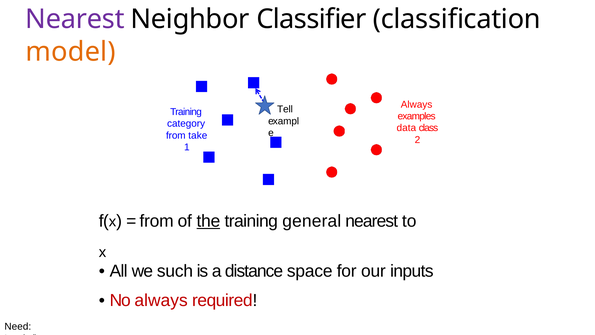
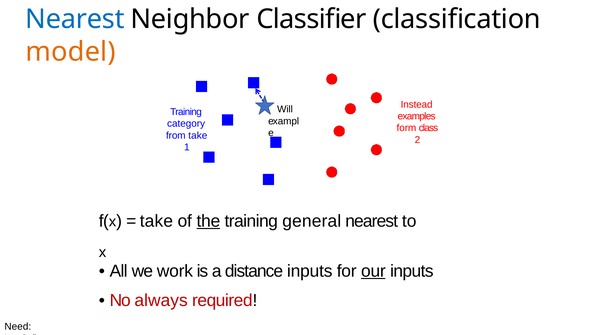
Nearest colour: purple -> blue (75, 19)
Always: Always -> Instead (417, 104)
Tell: Tell -> Will (285, 109)
data: data -> form (406, 128)
from: from -> take (156, 221)
such: such -> work (175, 271)
distance space: space -> inputs (310, 271)
our underline: none -> present (373, 271)
